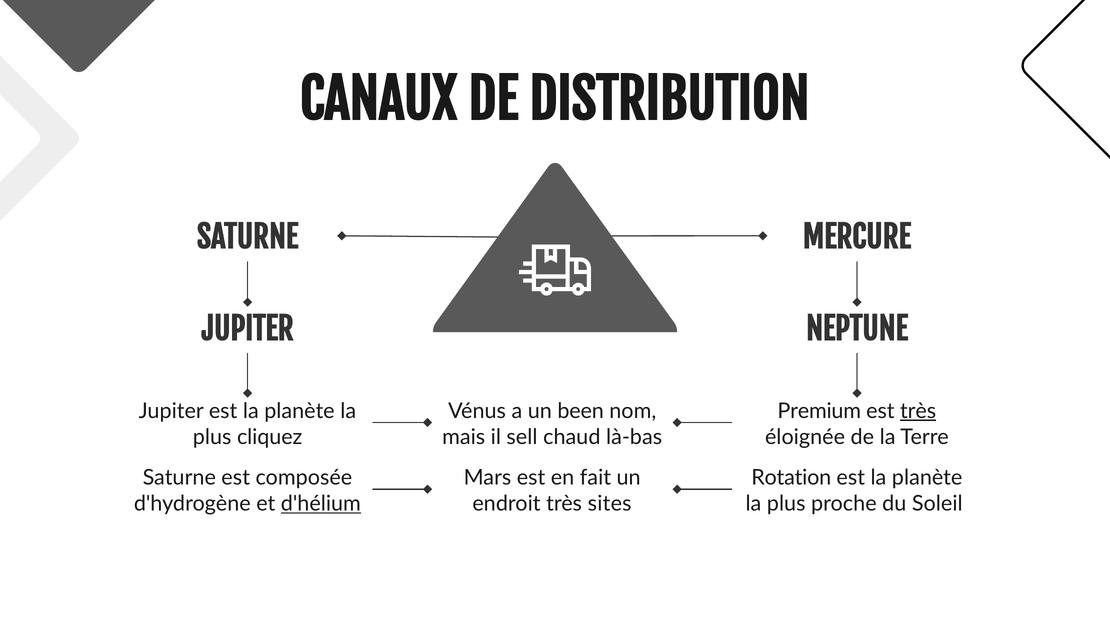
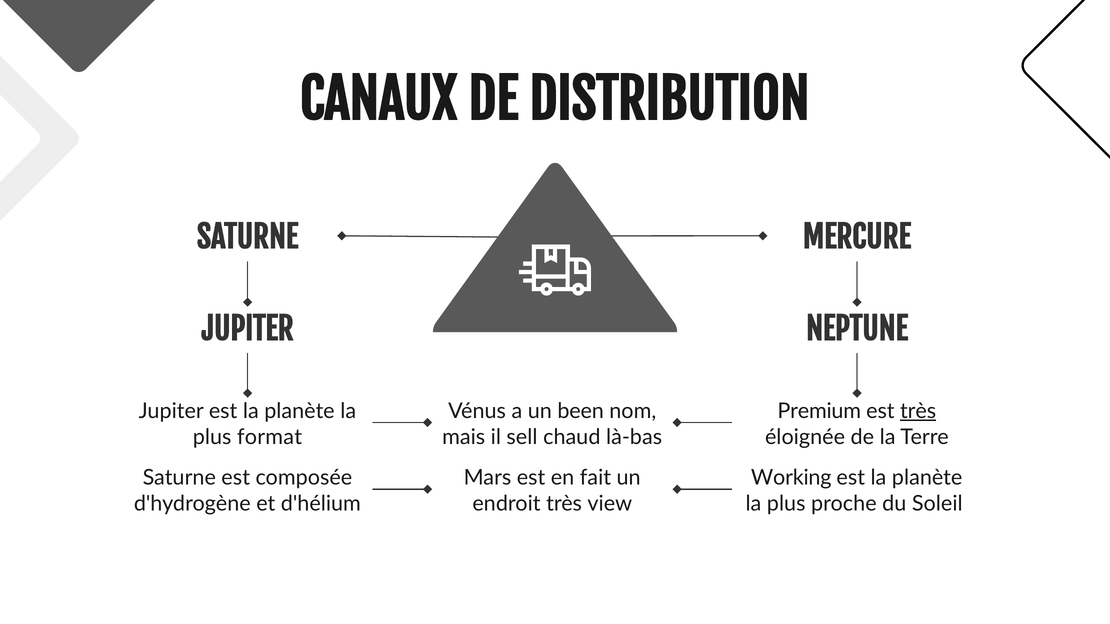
cliquez: cliquez -> format (270, 437)
Rotation: Rotation -> Working (791, 478)
d'hélium underline: present -> none (321, 504)
sites: sites -> view (610, 504)
